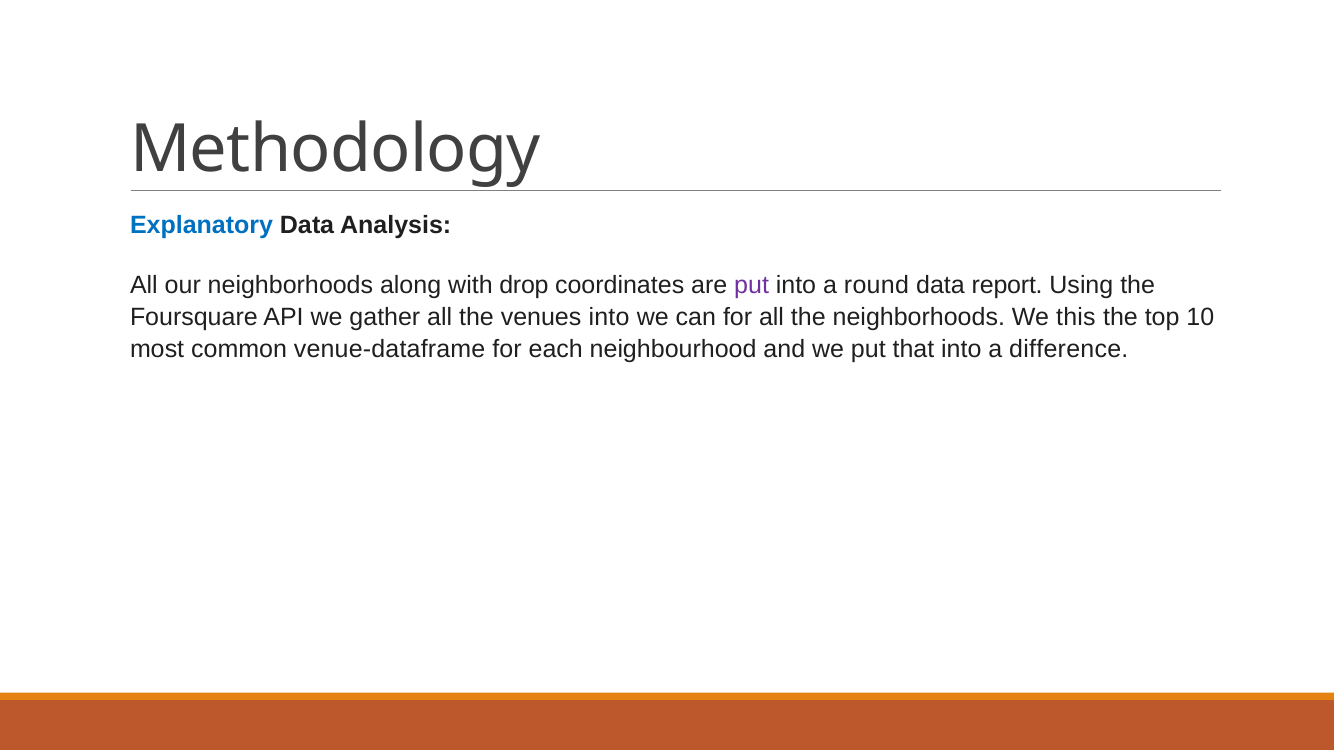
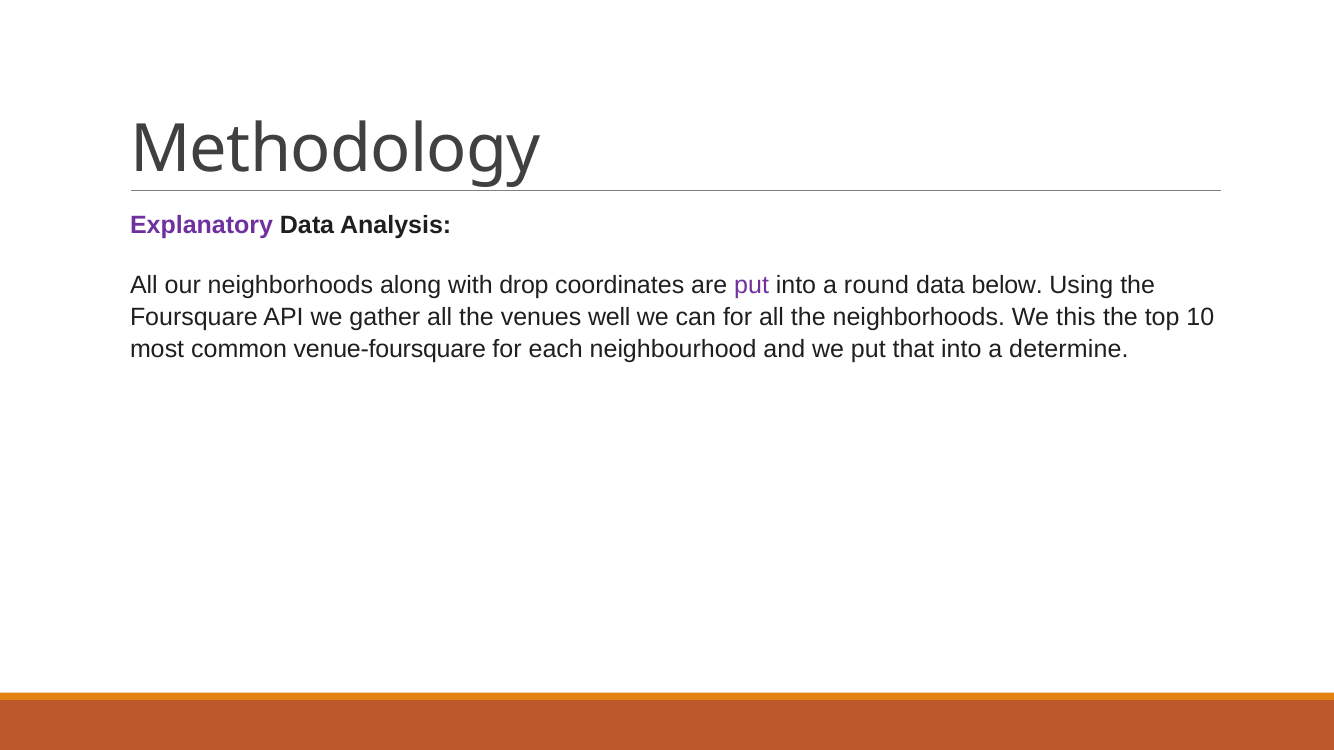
Explanatory colour: blue -> purple (202, 226)
report: report -> below (1007, 286)
venues into: into -> well (609, 318)
venue-dataframe: venue-dataframe -> venue-foursquare (390, 350)
difference: difference -> determine (1069, 350)
